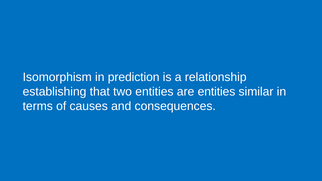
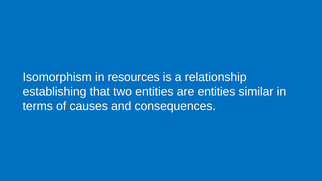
prediction: prediction -> resources (134, 77)
